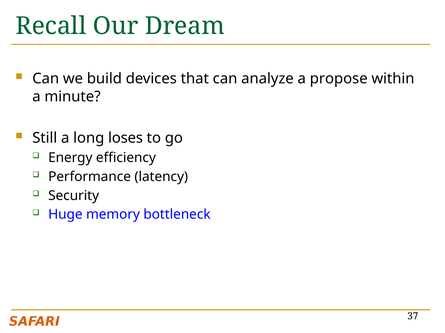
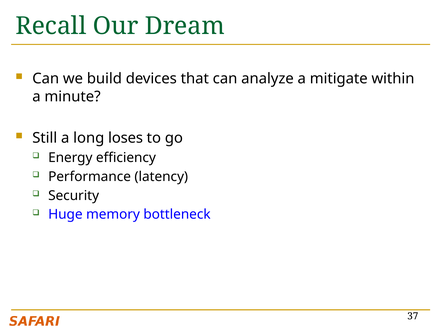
propose: propose -> mitigate (339, 79)
